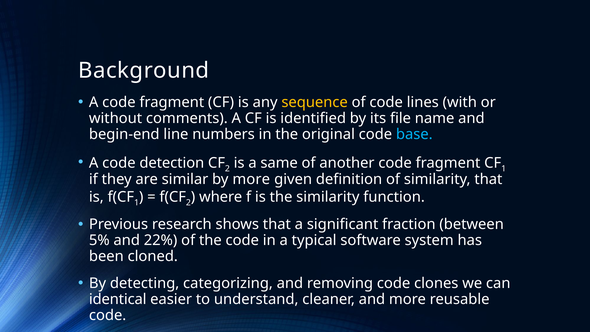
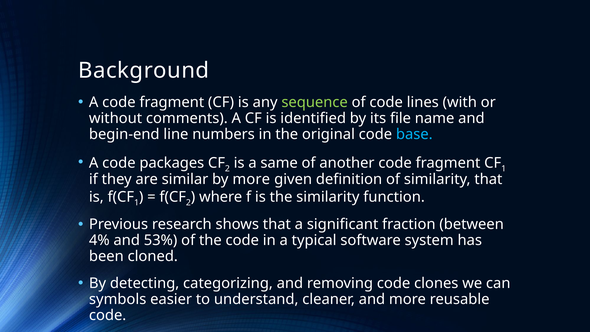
sequence colour: yellow -> light green (315, 102)
detection: detection -> packages (172, 163)
5%: 5% -> 4% (99, 240)
22%: 22% -> 53% (161, 240)
identical: identical -> symbols (118, 299)
